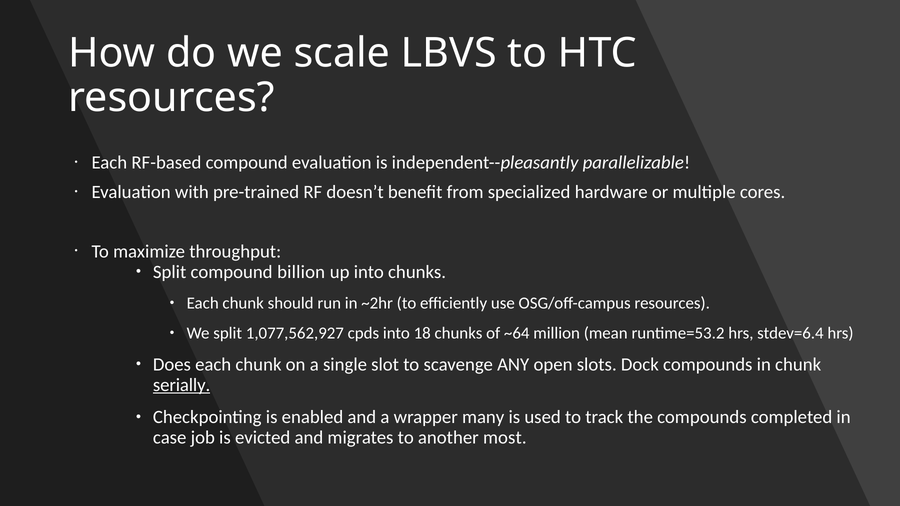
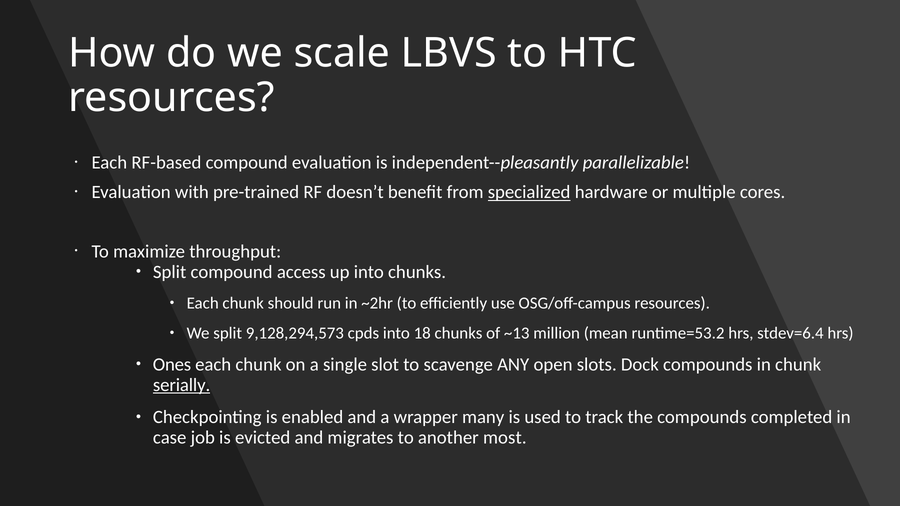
specialized underline: none -> present (529, 192)
billion: billion -> access (301, 272)
1,077,562,927: 1,077,562,927 -> 9,128,294,573 (295, 334)
~64: ~64 -> ~13 (517, 334)
Does: Does -> Ones (172, 365)
